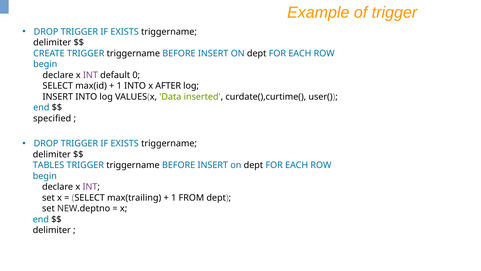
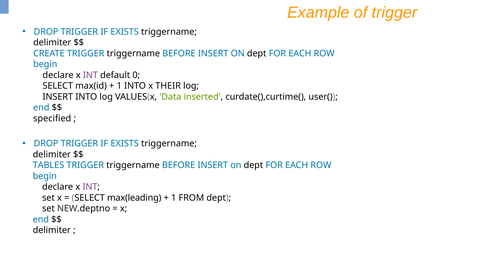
AFTER: AFTER -> THEIR (168, 86)
max(trailing: max(trailing -> max(leading (134, 197)
